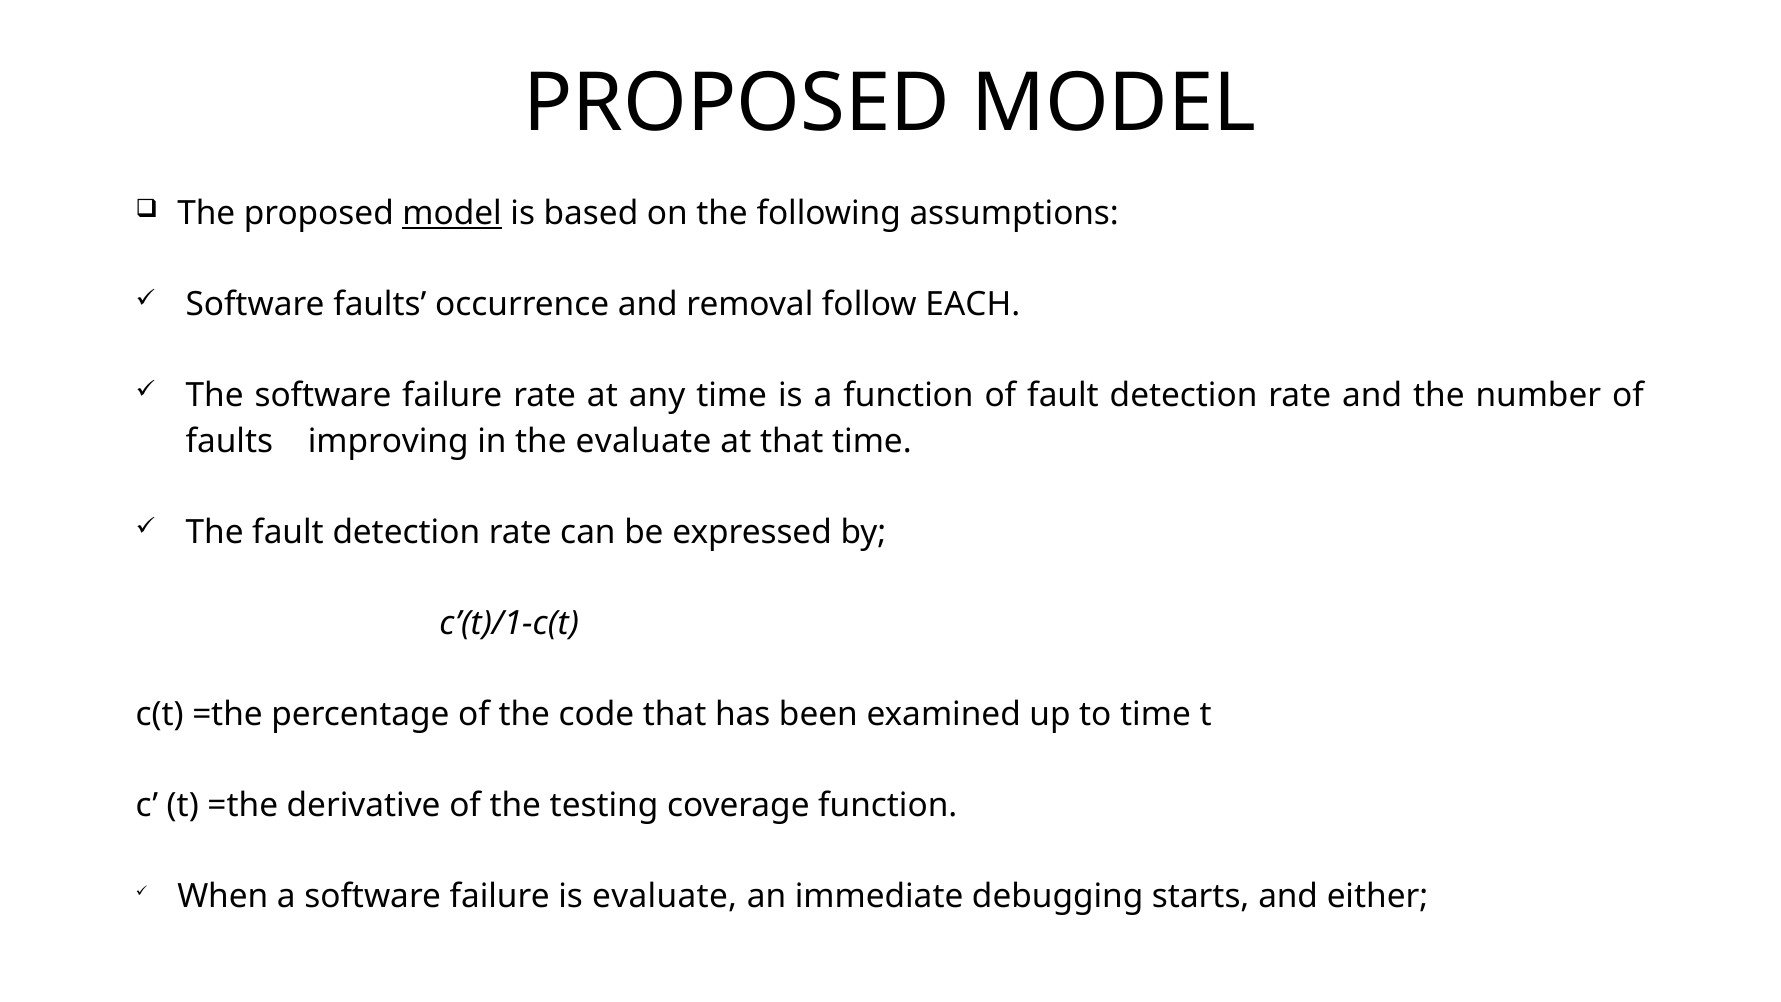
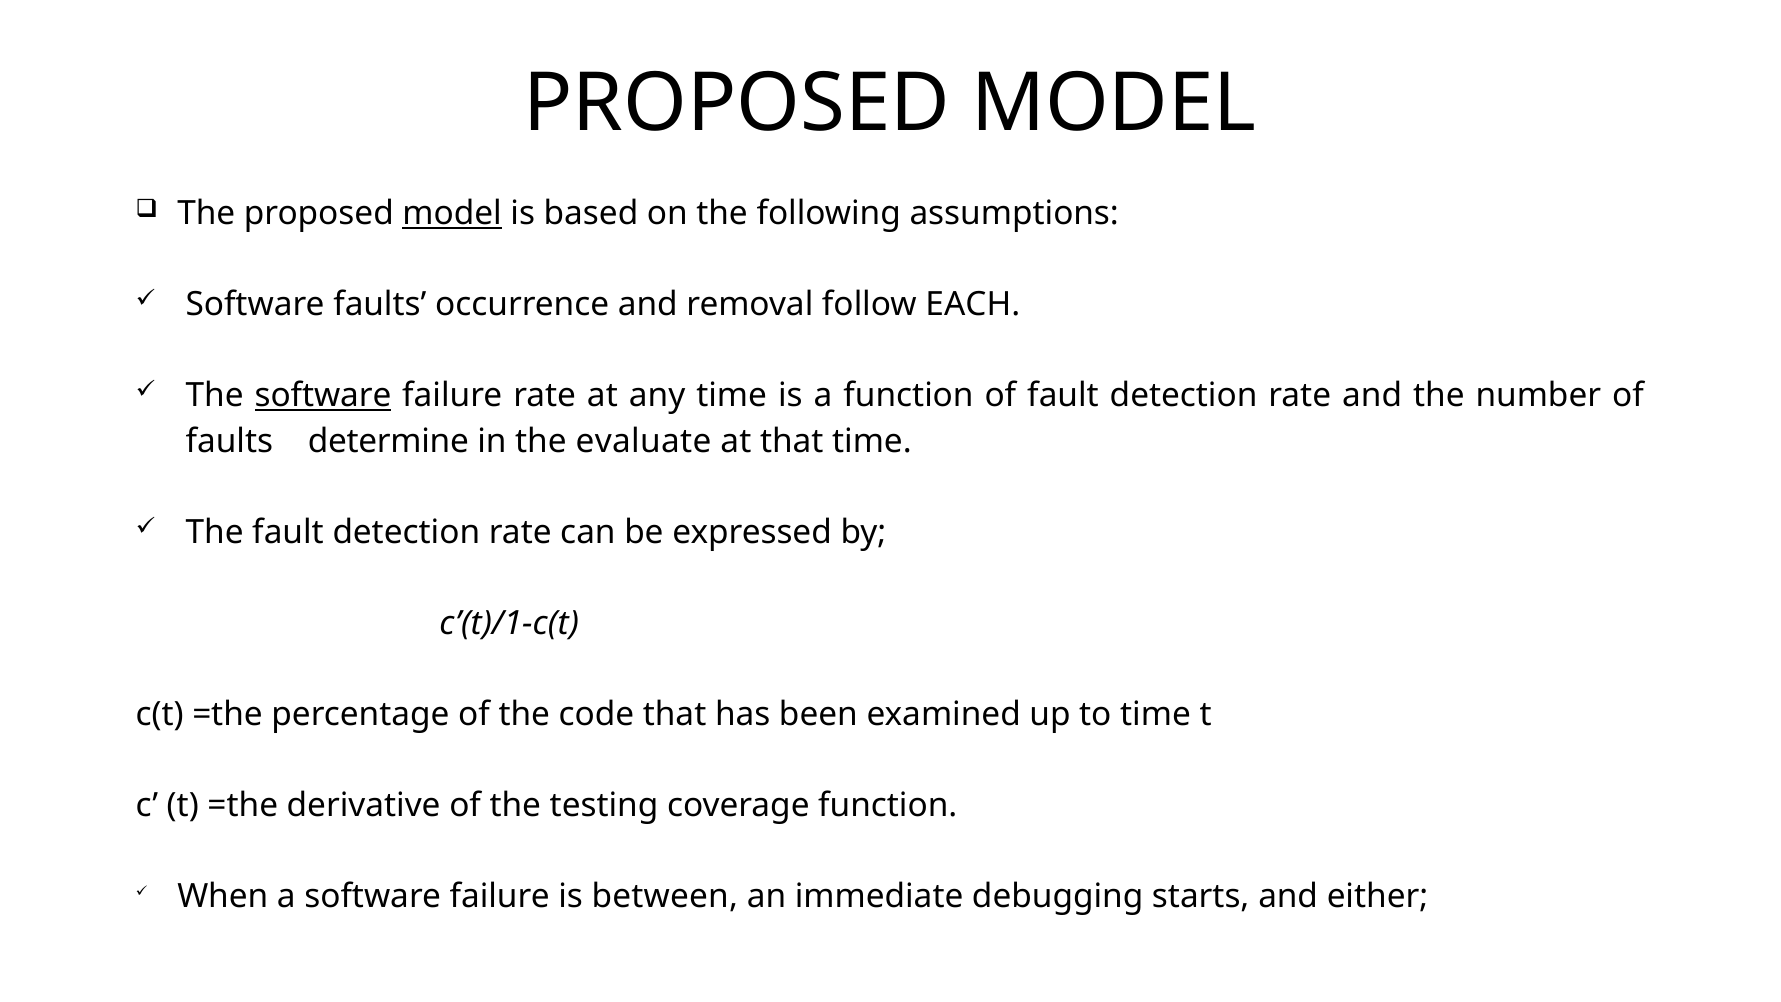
software underline: none -> present (323, 396)
improving: improving -> determine (388, 442)
is evaluate: evaluate -> between (665, 896)
